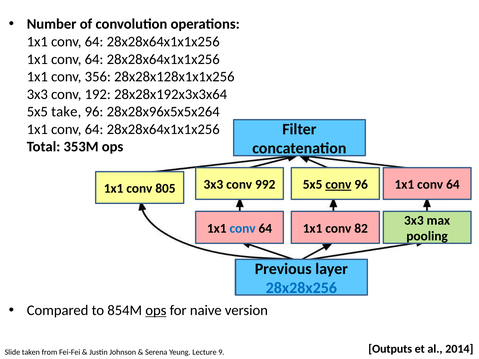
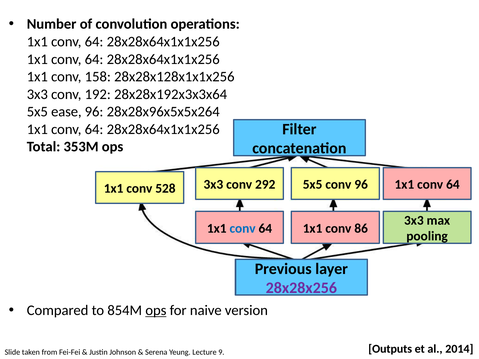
356: 356 -> 158 (98, 77)
take: take -> ease (66, 112)
805: 805 -> 528 (165, 189)
992: 992 -> 292 (265, 185)
conv underline: present -> none (338, 185)
82: 82 -> 86 (361, 228)
28x28x256 colour: blue -> purple (301, 288)
